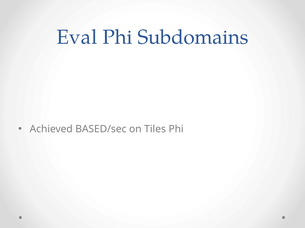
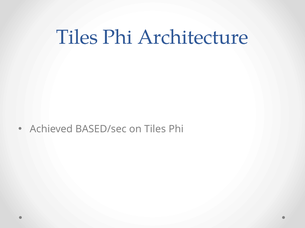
Eval: Eval -> Tiles (77, 37)
Subdomains: Subdomains -> Architecture (193, 37)
